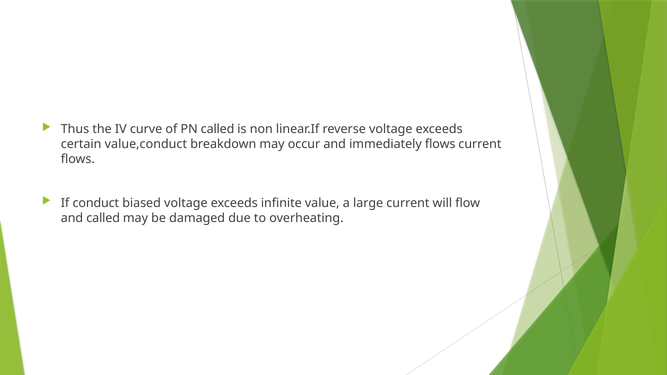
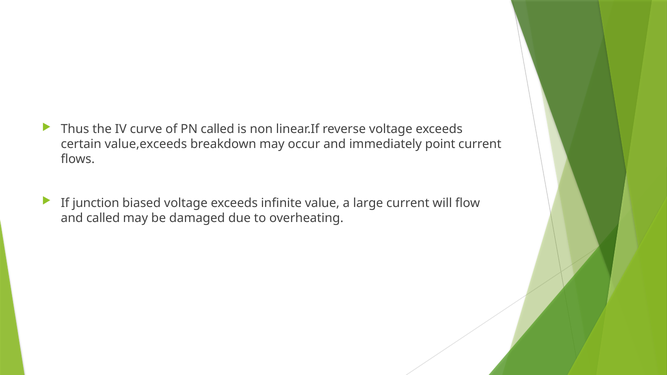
value,conduct: value,conduct -> value,exceeds (146, 144)
immediately flows: flows -> point (440, 144)
conduct: conduct -> junction (96, 203)
